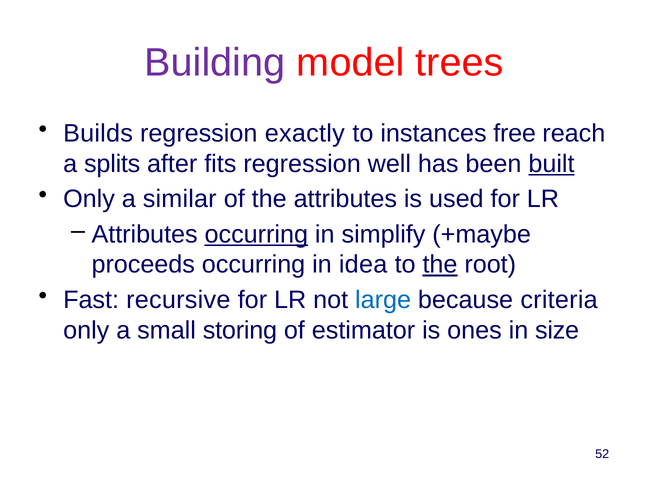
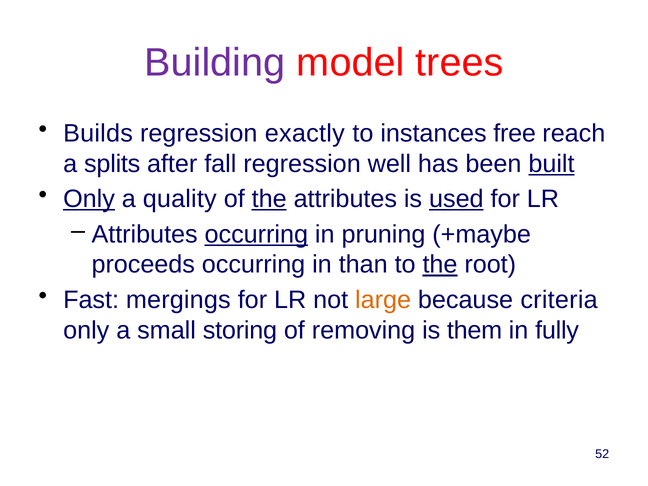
fits: fits -> fall (220, 164)
Only underline: none -> present (89, 199)
similar: similar -> quality (180, 199)
the underline: none -> present (269, 199)
used underline: none -> present (456, 199)
simplify: simplify -> pruning (383, 234)
idea: idea -> than (363, 265)
recursive: recursive -> mergings (178, 300)
large colour: blue -> orange (383, 300)
estimator: estimator -> removing (364, 330)
ones: ones -> them (475, 330)
size: size -> fully (557, 330)
